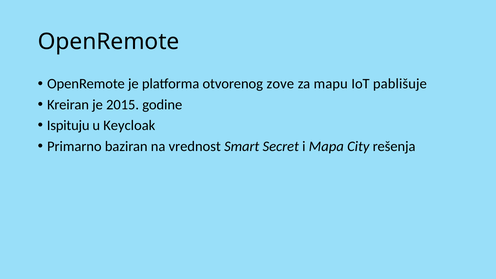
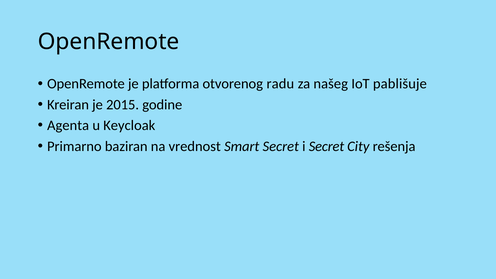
zove: zove -> radu (280, 84)
mapu: mapu -> našeg (331, 84)
Ispituju: Ispituju -> Agenta (68, 125)
i Mapa: Mapa -> Secret (326, 146)
